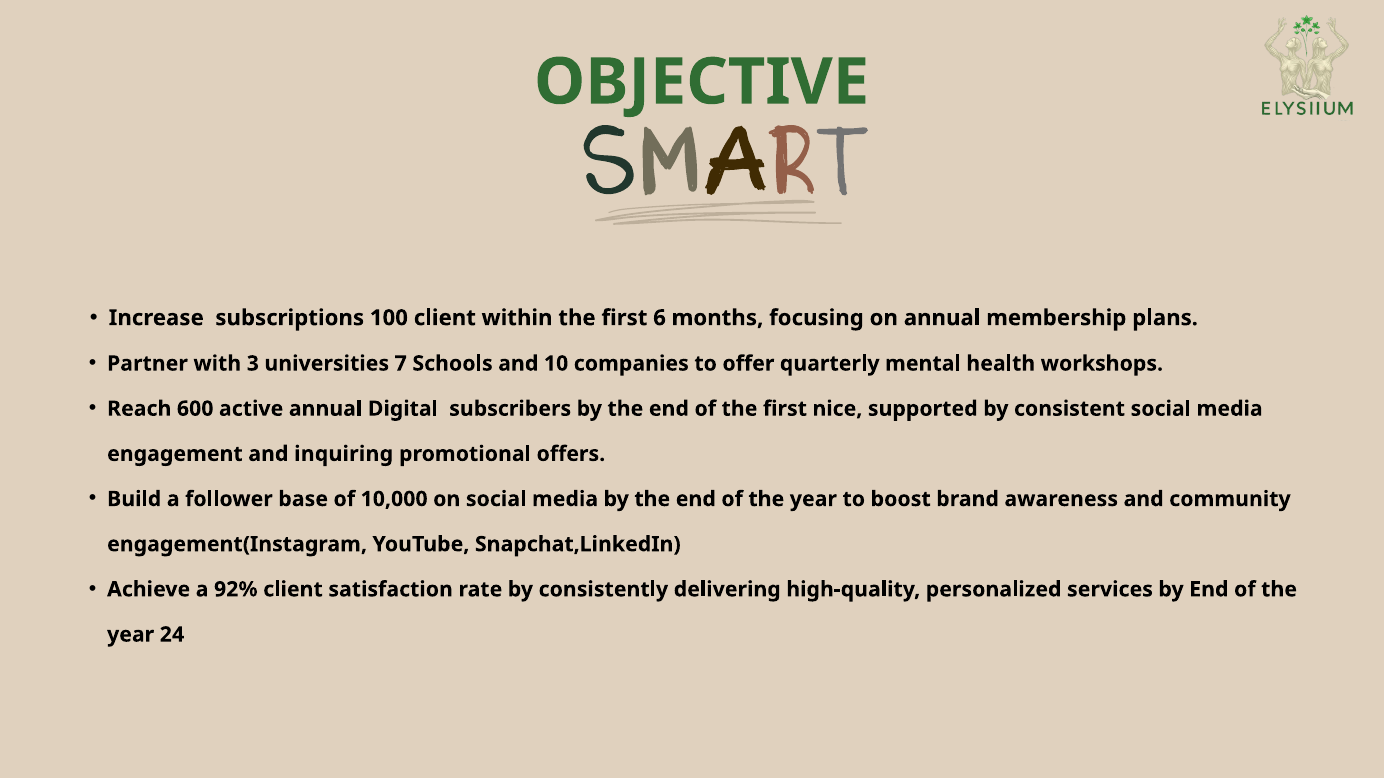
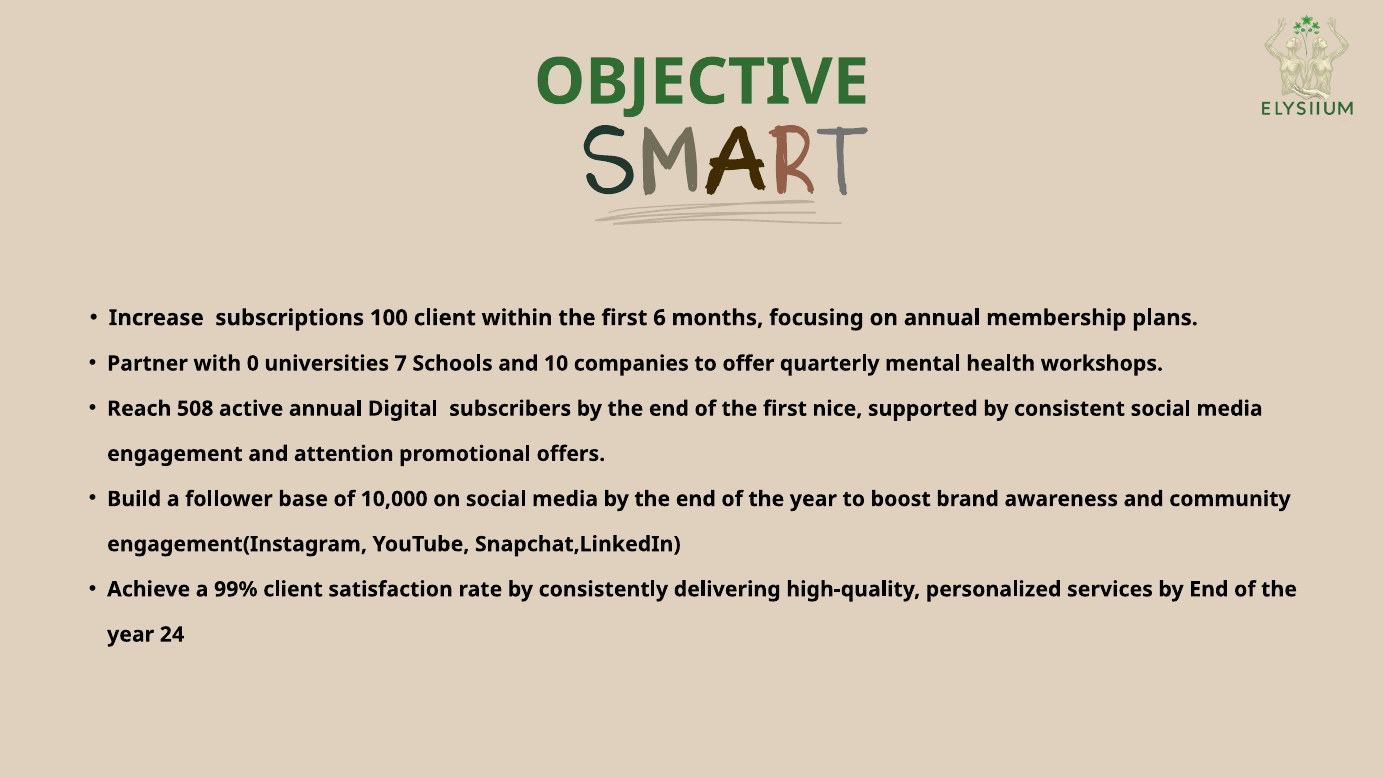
3: 3 -> 0 (253, 364)
600: 600 -> 508 (195, 409)
inquiring: inquiring -> attention (344, 454)
92%: 92% -> 99% (236, 590)
